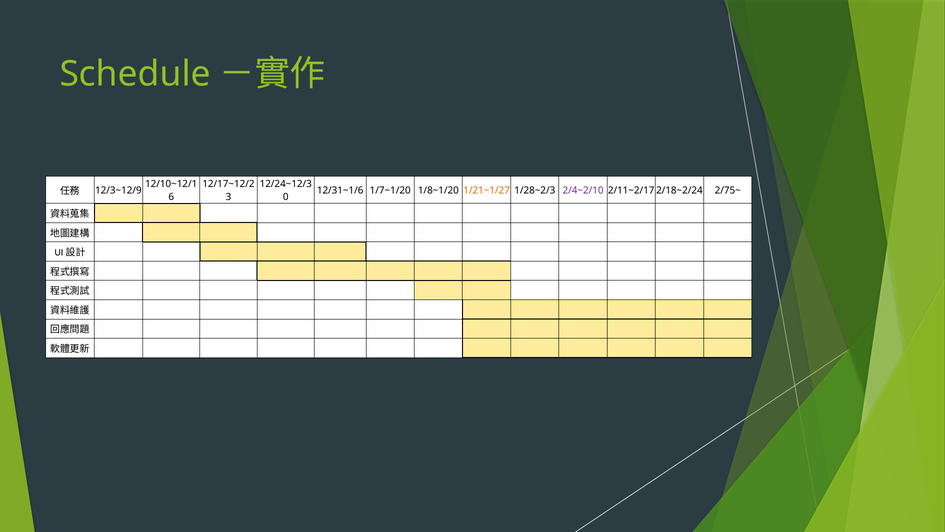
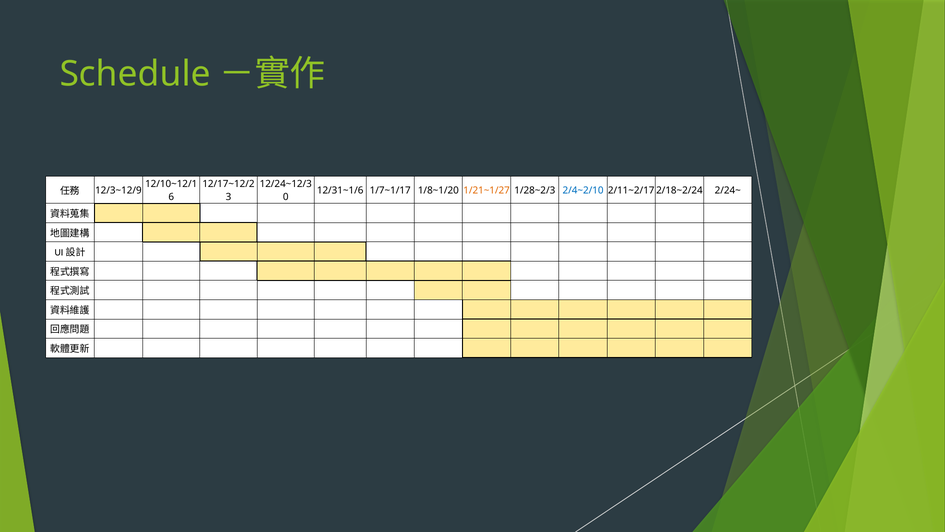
1/7~1/20: 1/7~1/20 -> 1/7~1/17 (390, 190)
2/4~2/10 colour: purple -> blue (583, 190)
2/75~: 2/75~ -> 2/24~ (728, 190)
